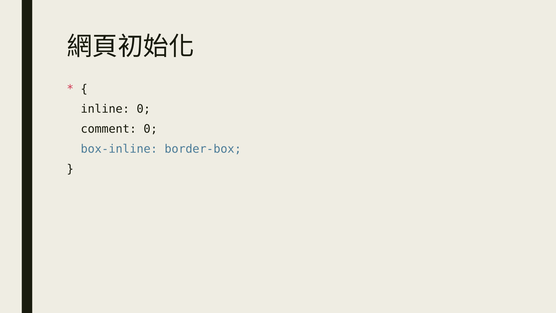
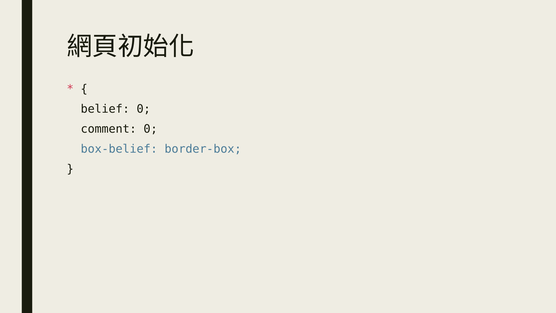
inline: inline -> belief (105, 109)
box-inline: box-inline -> box-belief (119, 149)
